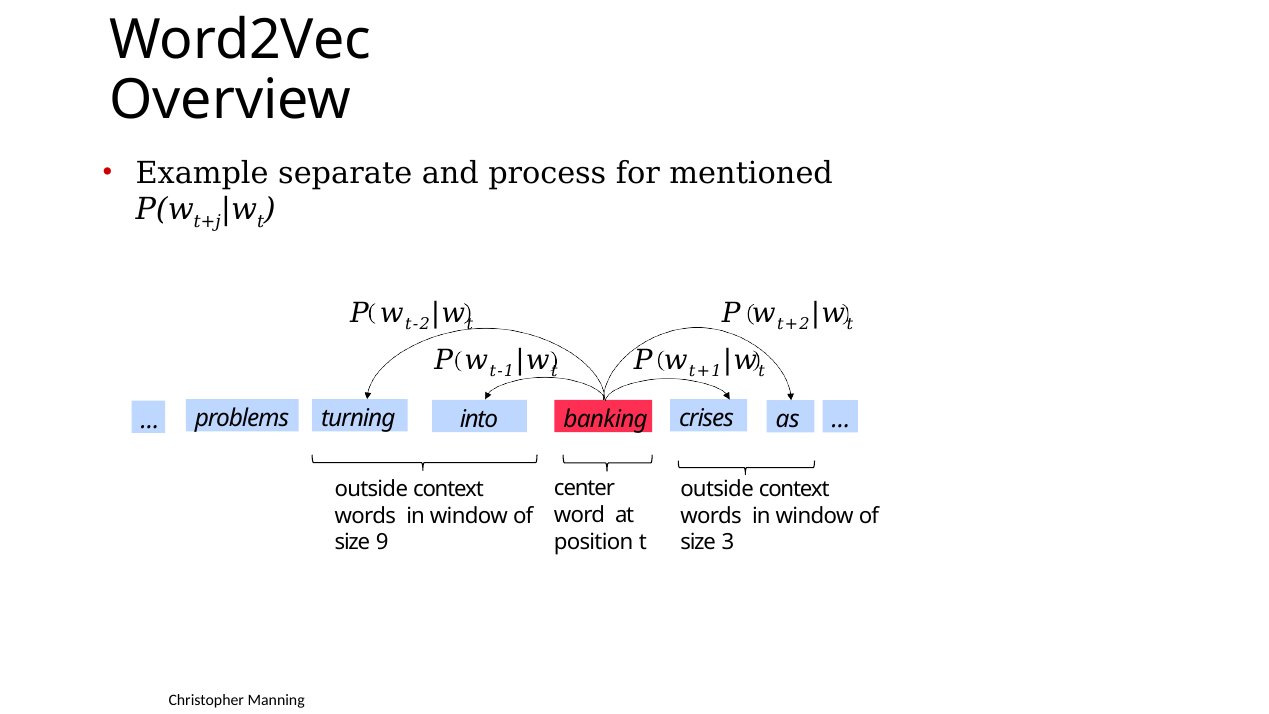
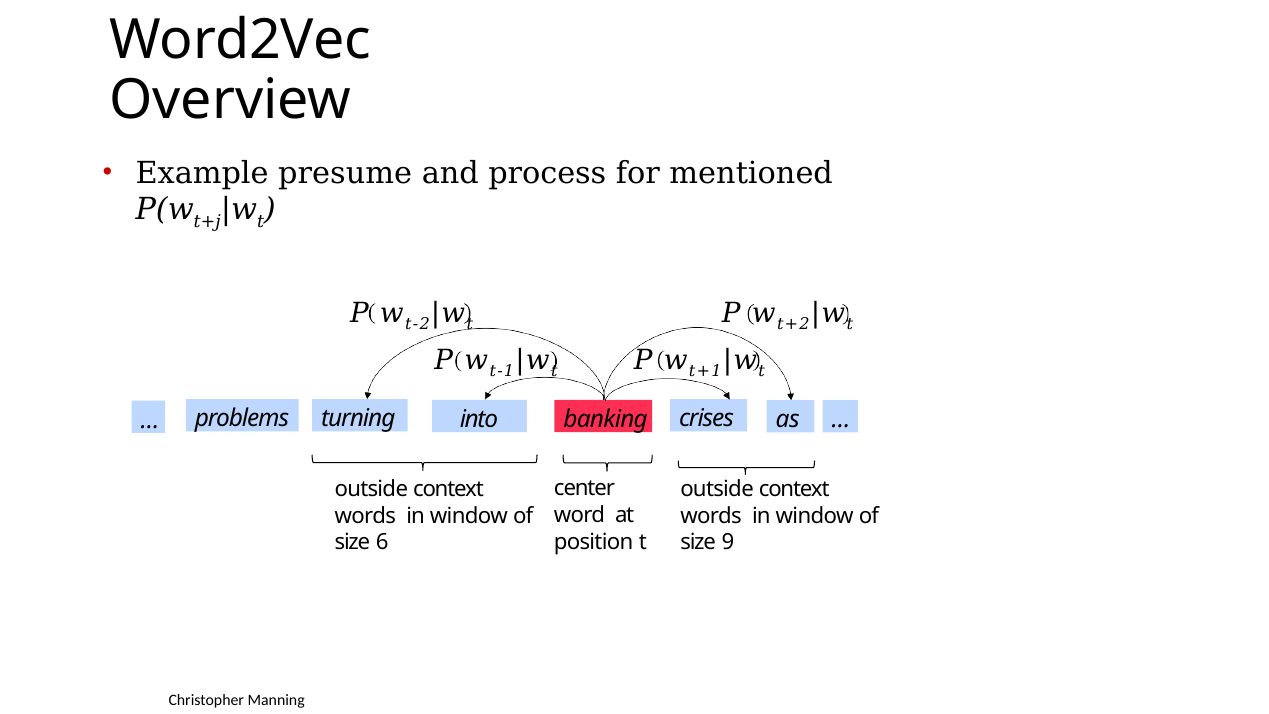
separate: separate -> presume (345, 173)
9: 9 -> 6 (382, 542)
3: 3 -> 9 (728, 542)
